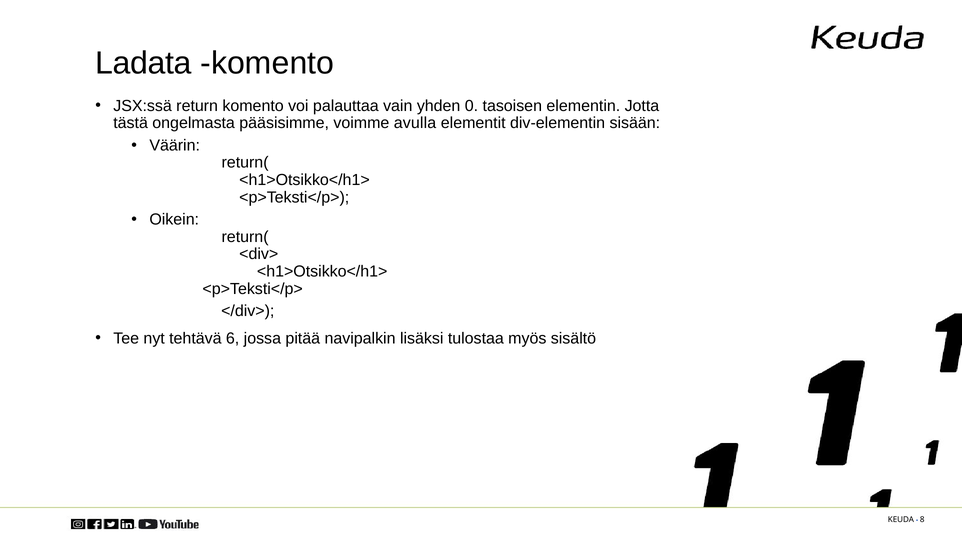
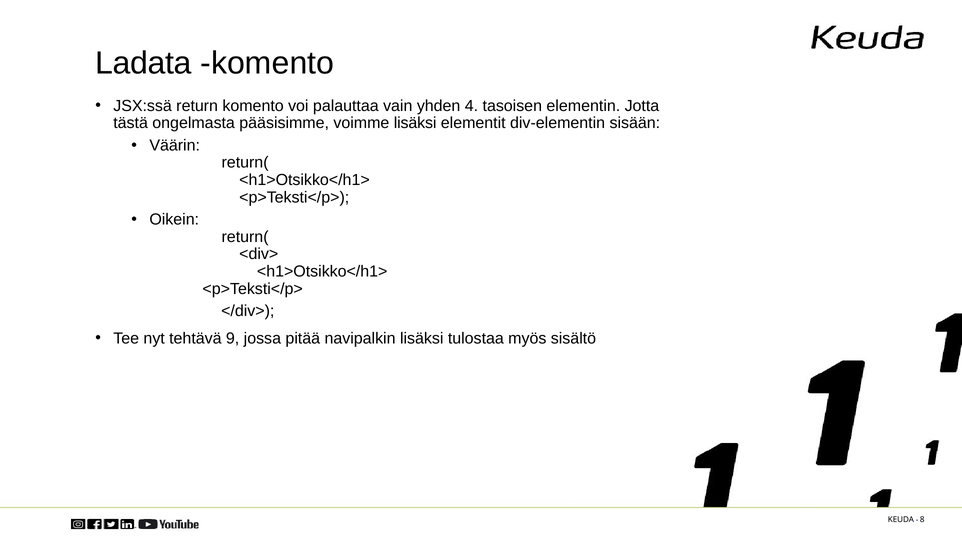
0: 0 -> 4 (471, 106)
voimme avulla: avulla -> lisäksi (415, 123)
6: 6 -> 9 (233, 338)
